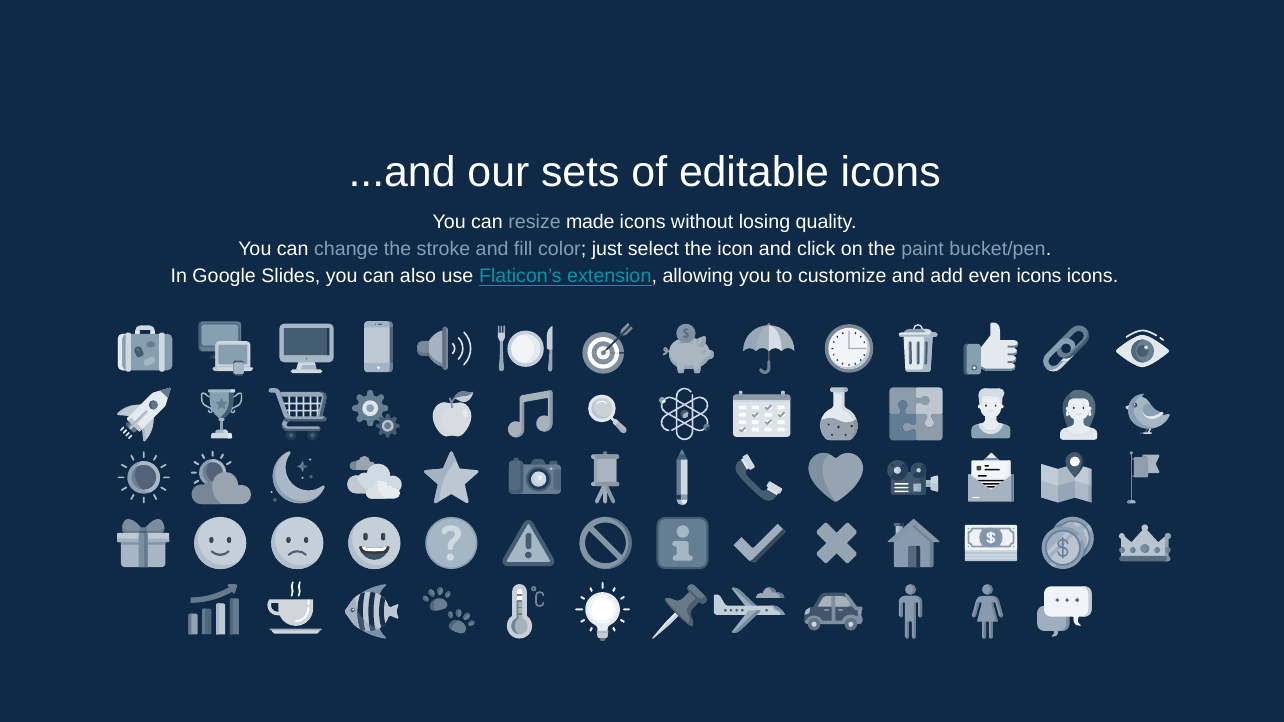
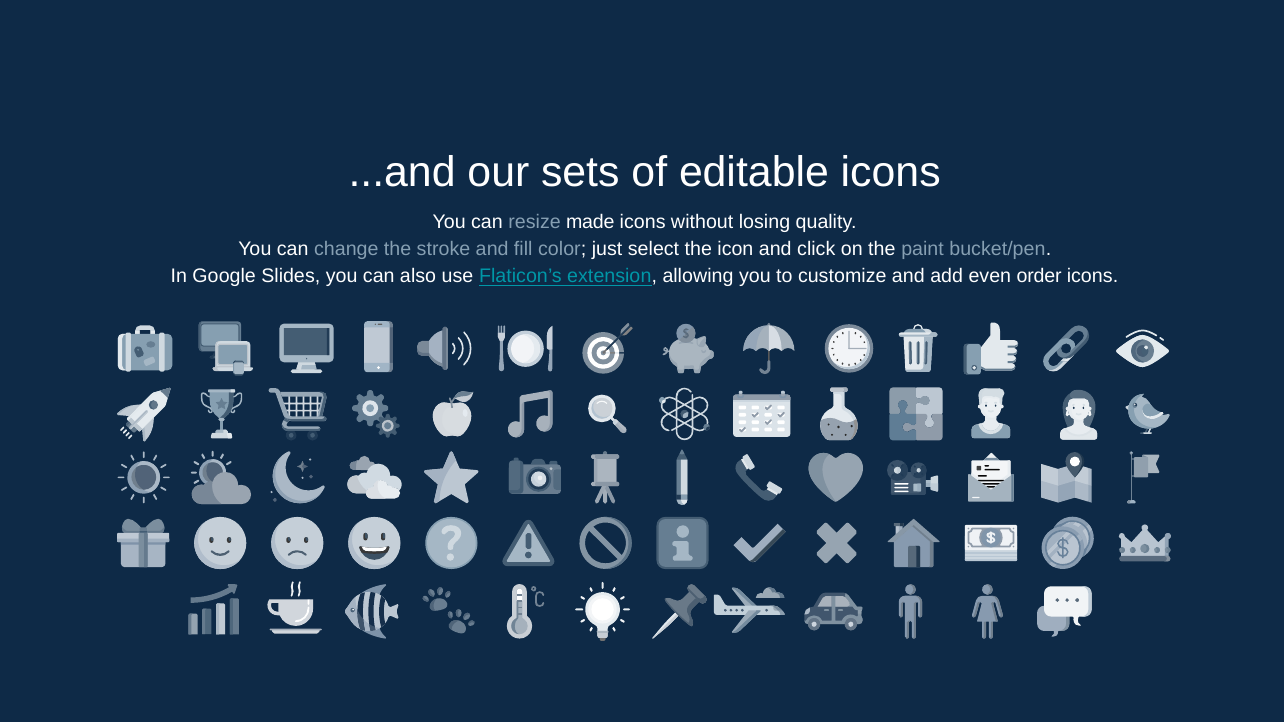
even icons: icons -> order (1039, 277)
